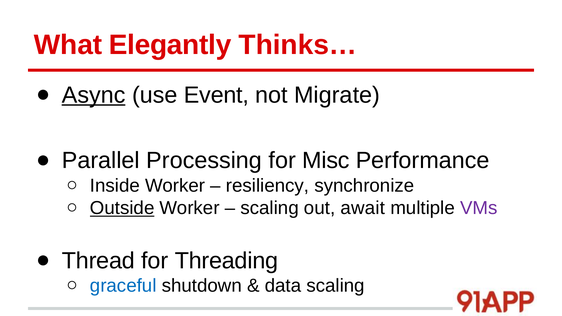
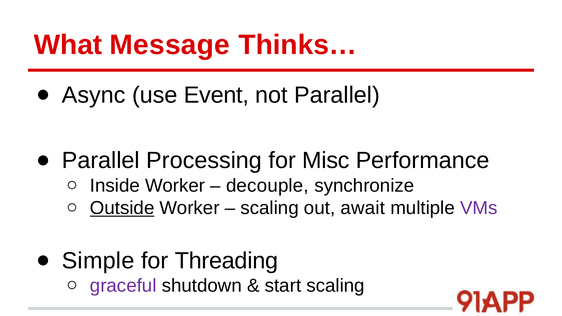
Elegantly: Elegantly -> Message (170, 45)
Async underline: present -> none (94, 95)
not Migrate: Migrate -> Parallel (337, 95)
resiliency: resiliency -> decouple (267, 186)
Thread: Thread -> Simple (98, 261)
graceful colour: blue -> purple (123, 286)
data: data -> start (283, 286)
